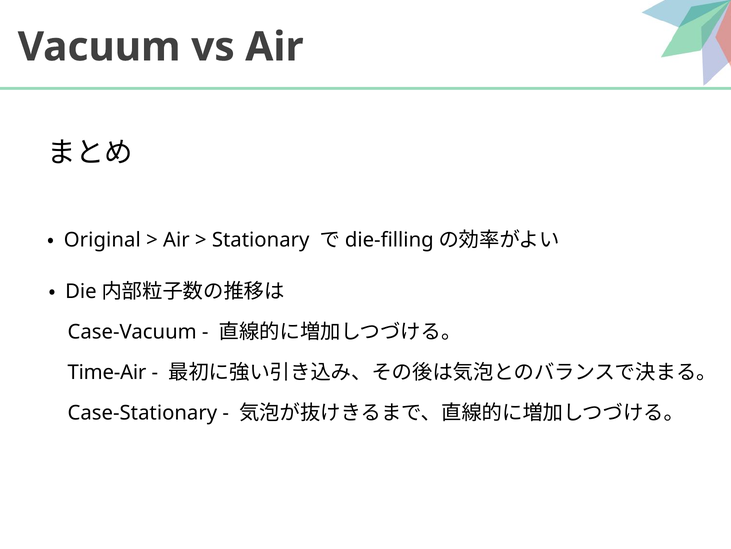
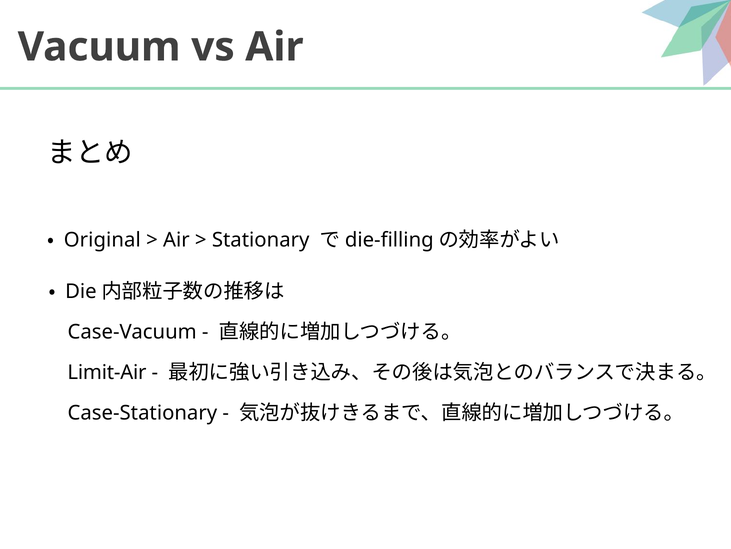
Time-Air: Time-Air -> Limit-Air (107, 372)
